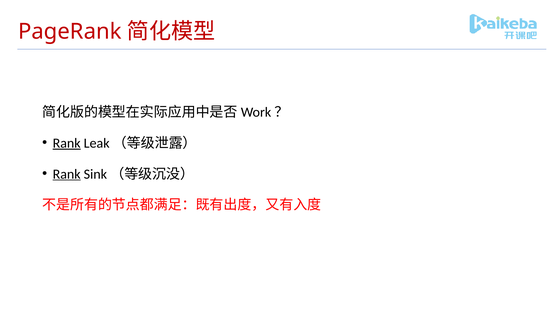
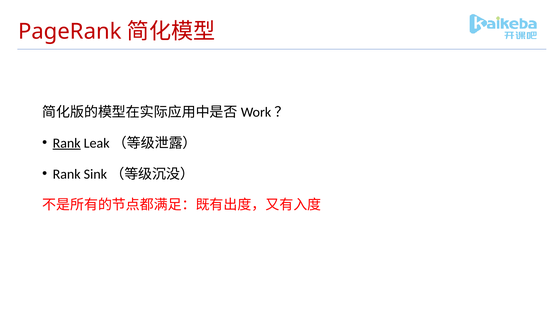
Rank underline: present -> none (67, 174)
